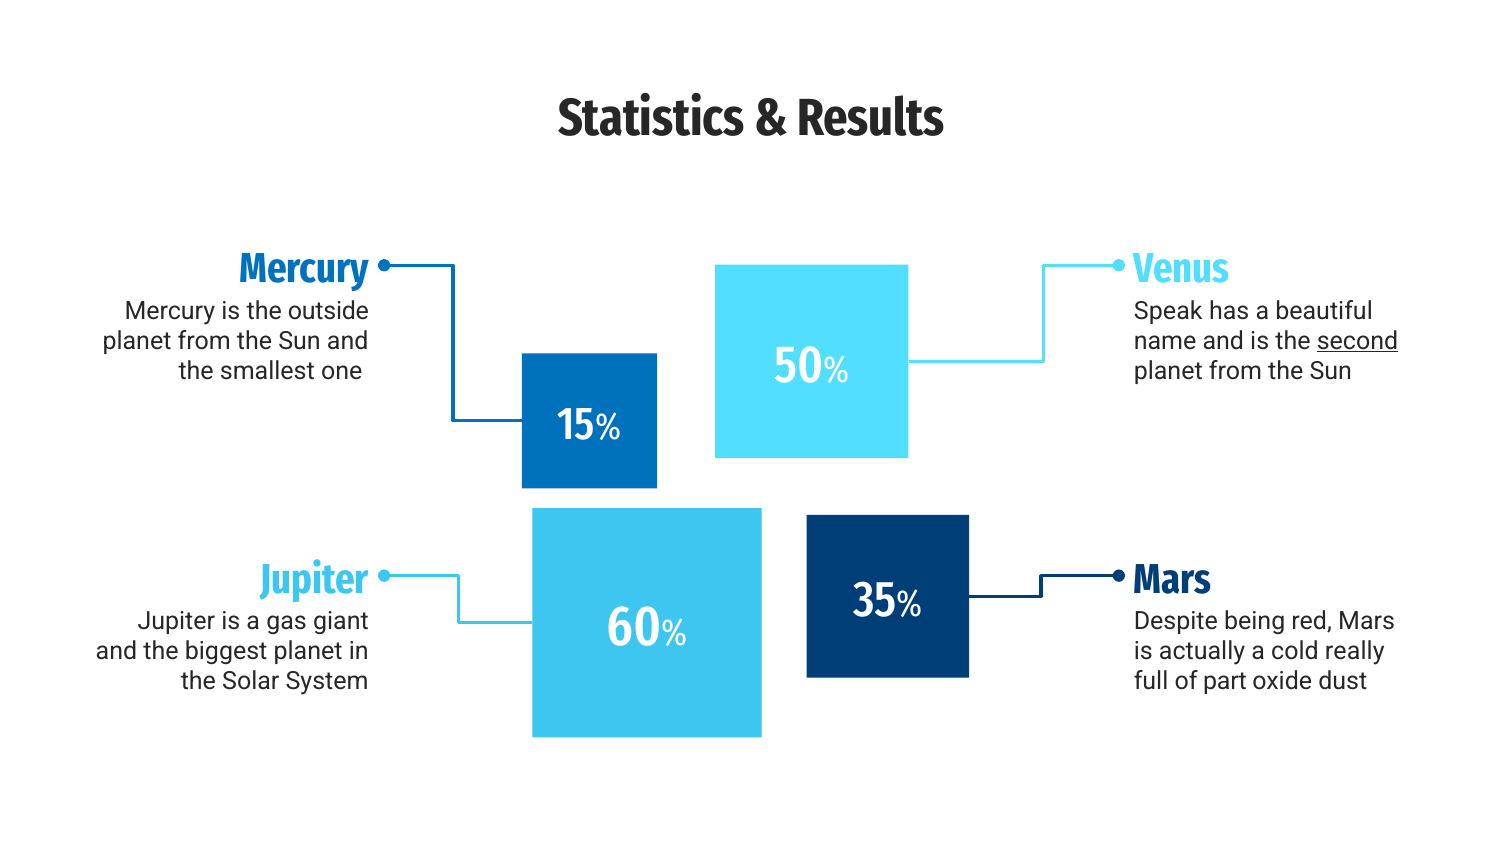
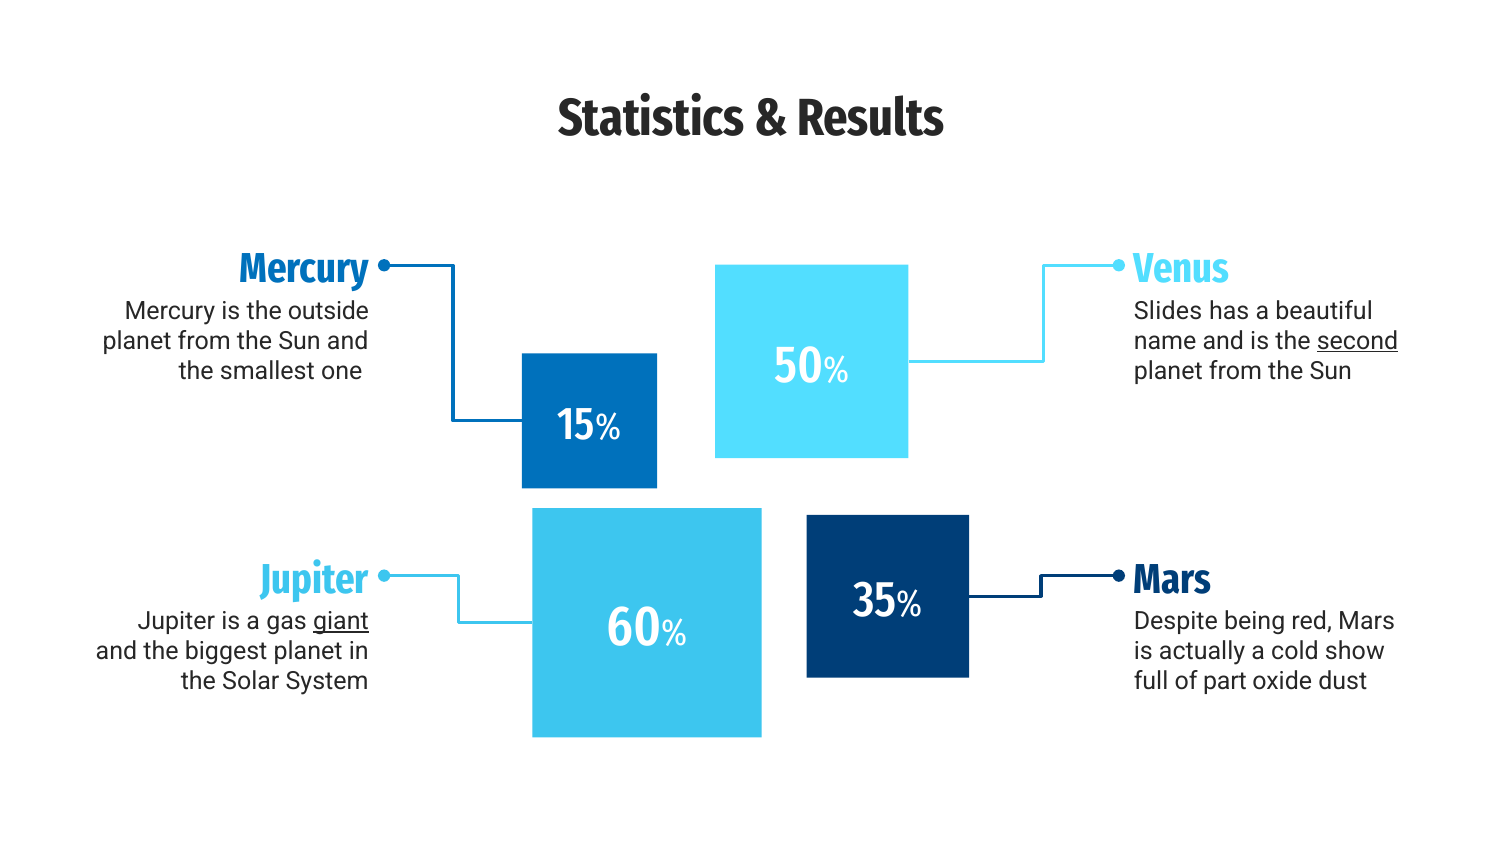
Speak: Speak -> Slides (1168, 311)
giant underline: none -> present (341, 621)
really: really -> show (1355, 651)
